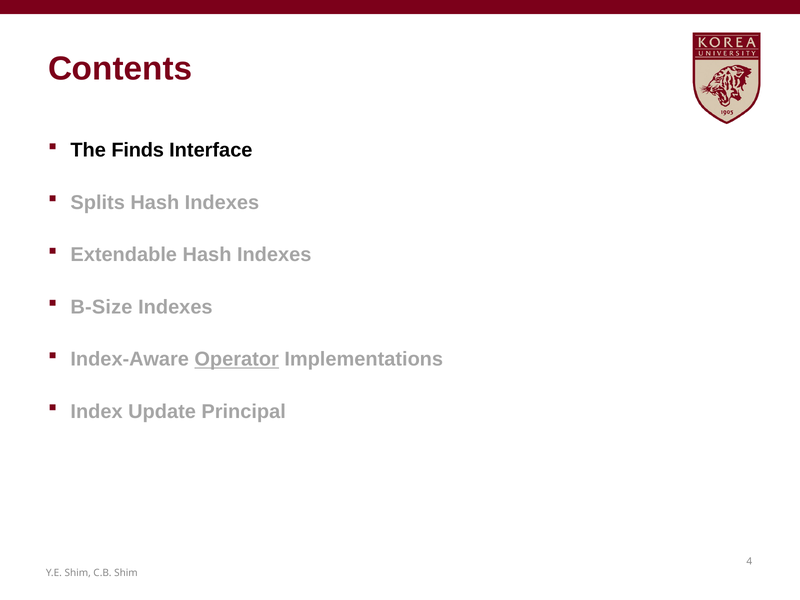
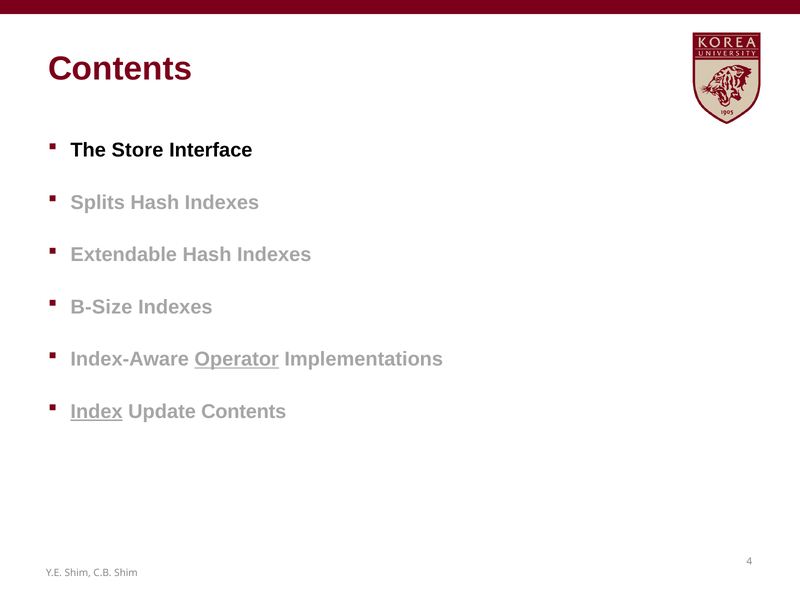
Finds: Finds -> Store (137, 150)
Index underline: none -> present (97, 412)
Update Principal: Principal -> Contents (244, 412)
